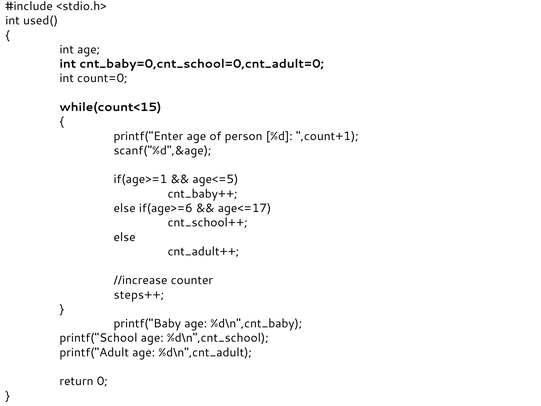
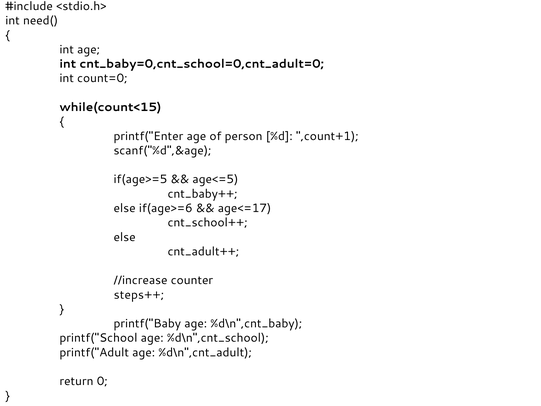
used(: used( -> need( (41, 21)
if(age>=1: if(age>=1 -> if(age>=5 (140, 179)
